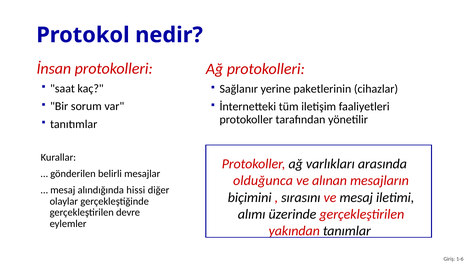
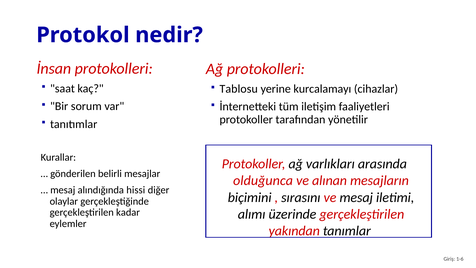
Sağlanır: Sağlanır -> Tablosu (239, 89)
paketlerinin: paketlerinin -> kurcalamayı (322, 89)
devre: devre -> kadar (128, 212)
